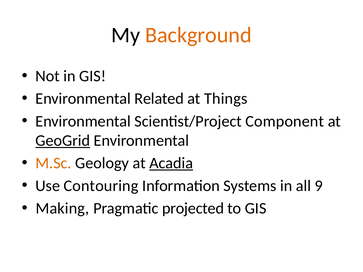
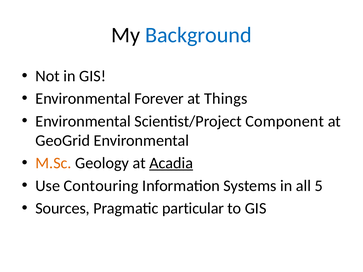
Background colour: orange -> blue (198, 35)
Related: Related -> Forever (159, 99)
GeoGrid underline: present -> none (63, 141)
9: 9 -> 5 (319, 186)
Making: Making -> Sources (63, 208)
projected: projected -> particular (193, 208)
